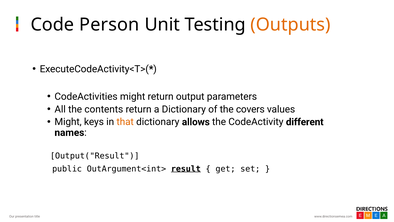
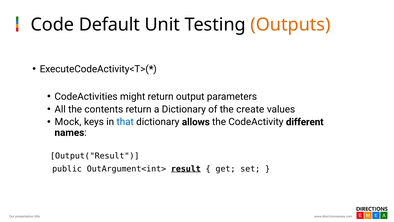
Person: Person -> Default (109, 25)
covers: covers -> create (250, 109)
Might: Might -> Mock (68, 122)
that colour: orange -> blue (125, 122)
